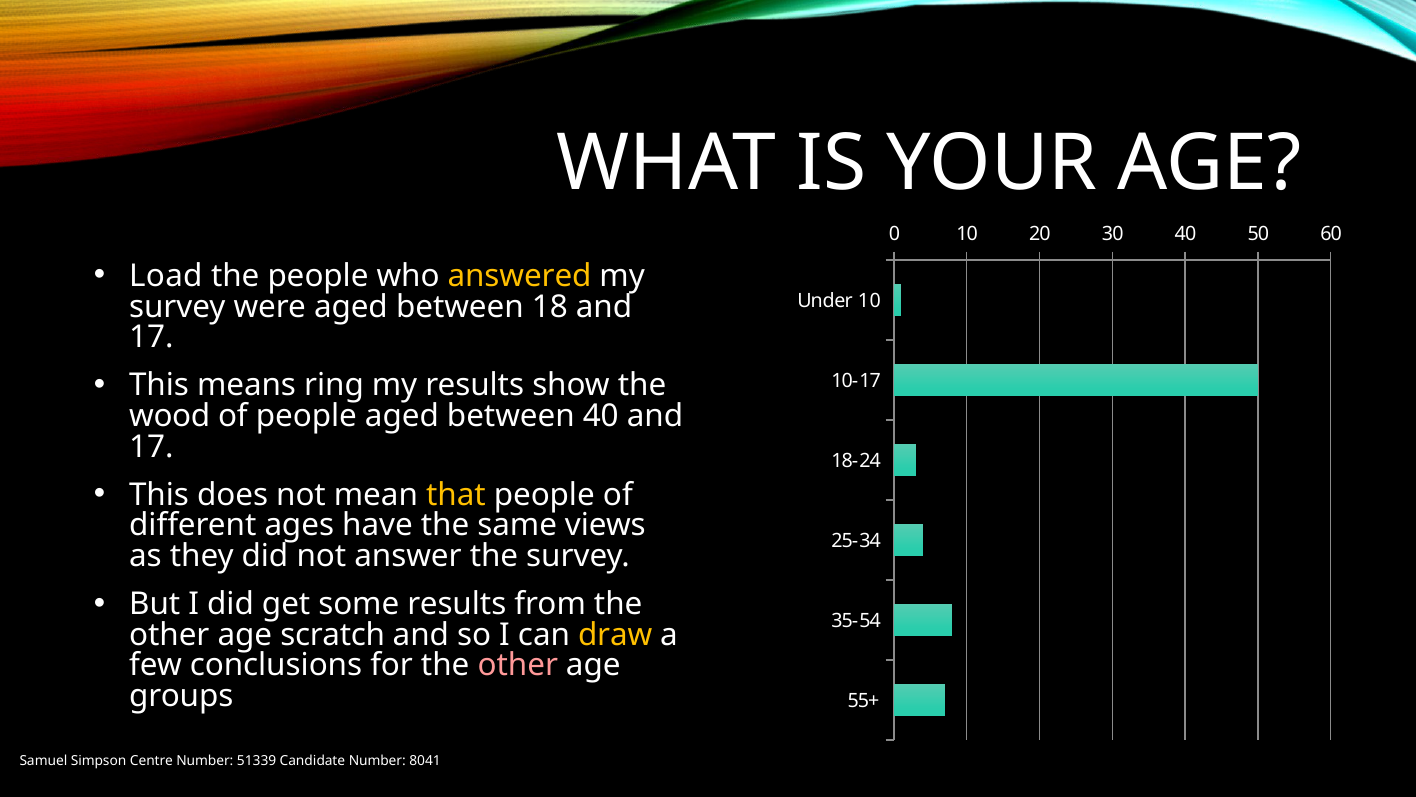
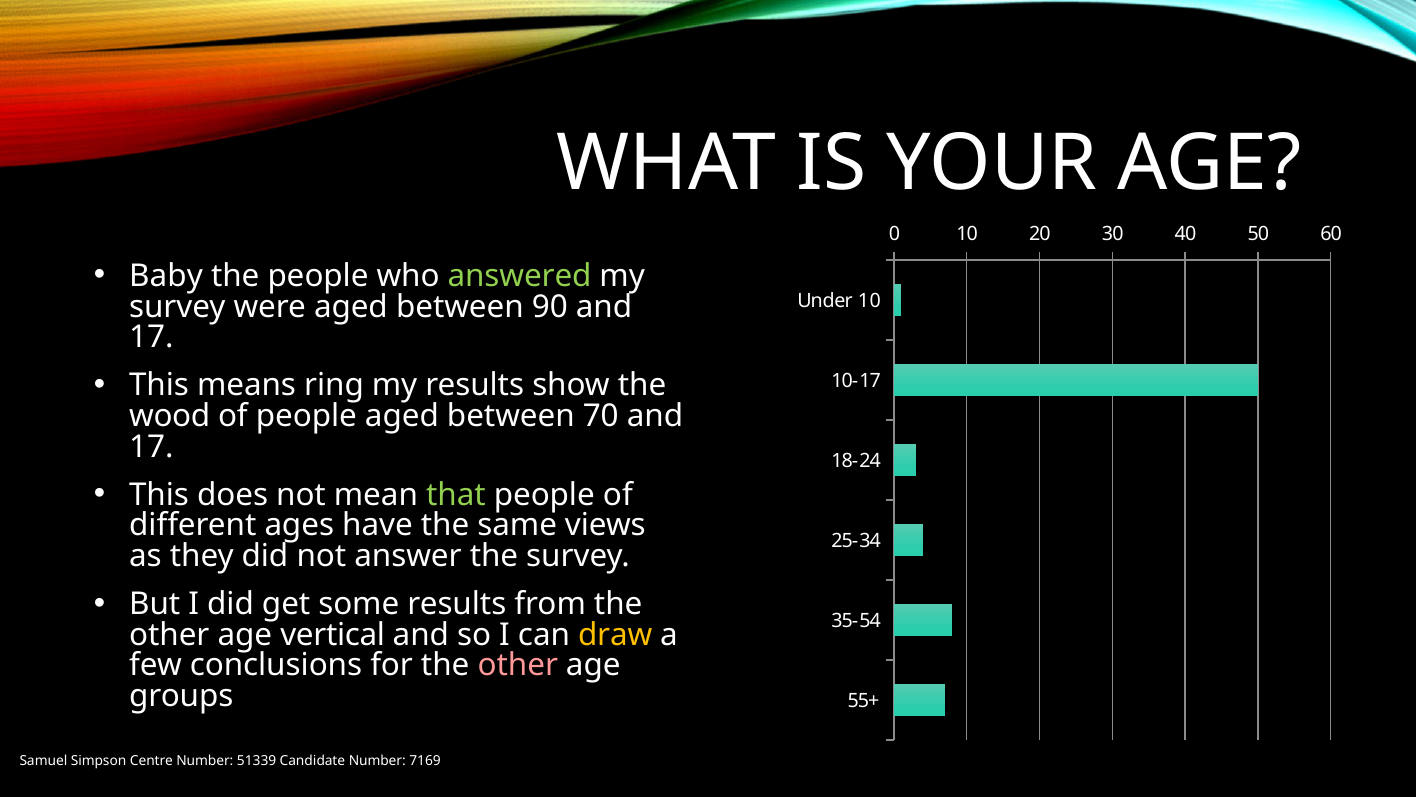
Load: Load -> Baby (166, 276)
answered colour: yellow -> light green (520, 276)
18: 18 -> 90 (550, 307)
between 40: 40 -> 70 (601, 416)
that colour: yellow -> light green (456, 495)
scratch: scratch -> vertical (333, 635)
8041: 8041 -> 7169 (425, 760)
